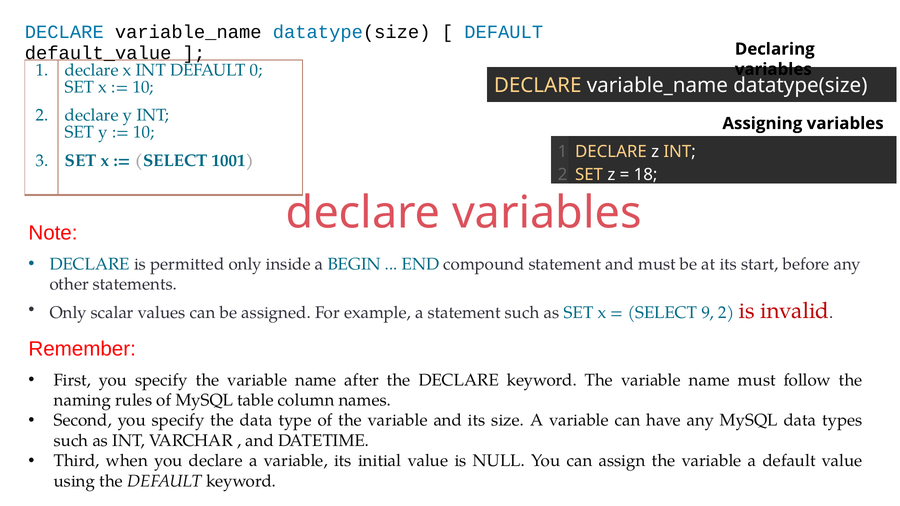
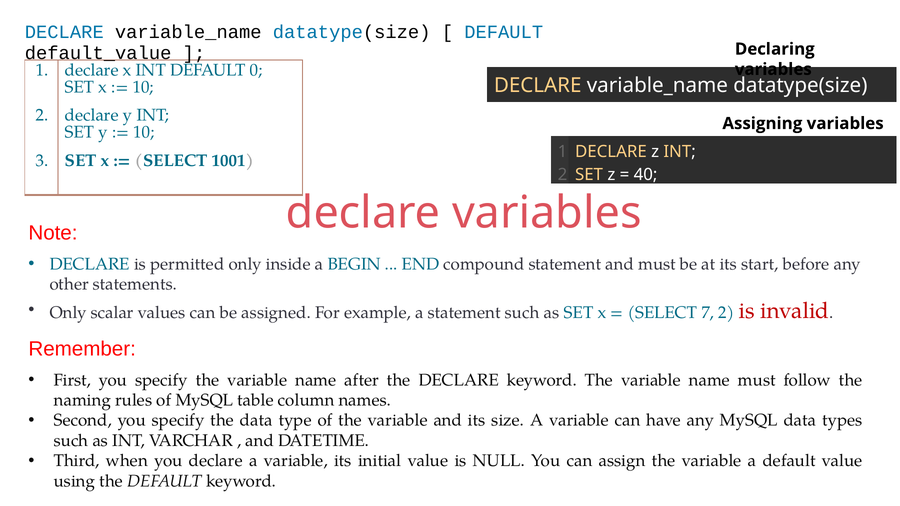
18: 18 -> 40 (646, 175)
9: 9 -> 7 (708, 313)
